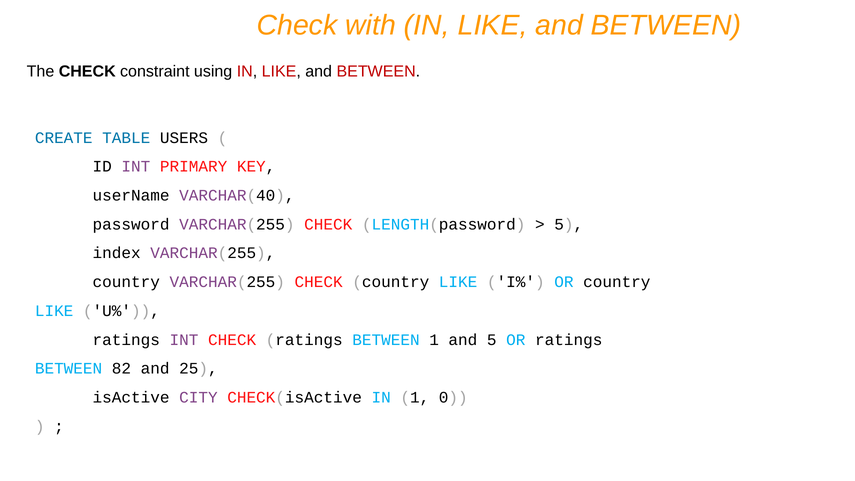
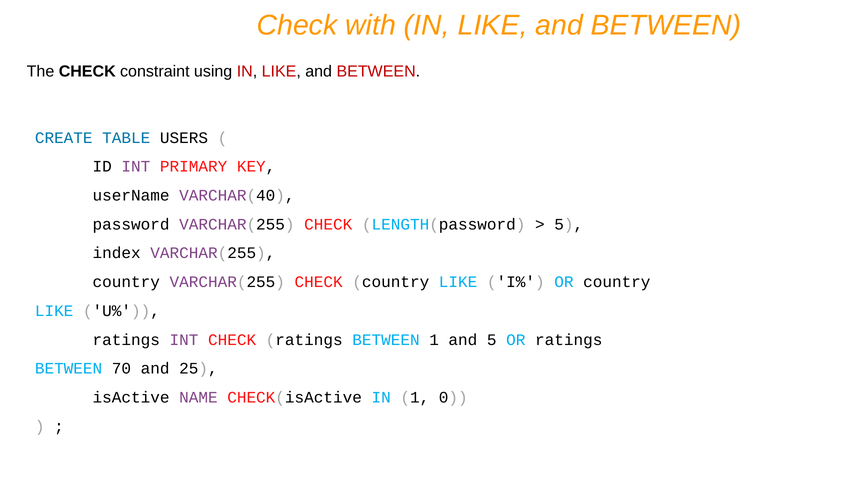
82: 82 -> 70 (121, 369)
CITY: CITY -> NAME (198, 397)
